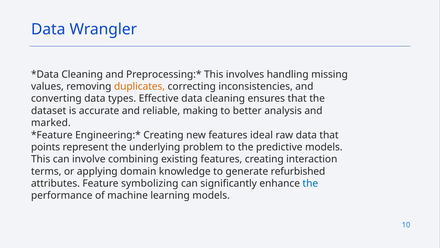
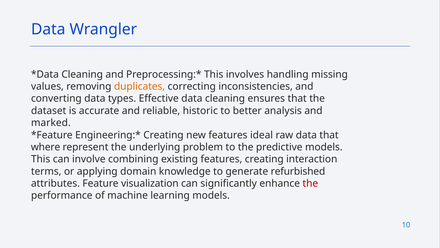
making: making -> historic (200, 111)
points: points -> where (46, 147)
symbolizing: symbolizing -> visualization (150, 183)
the colour: blue -> red (310, 183)
